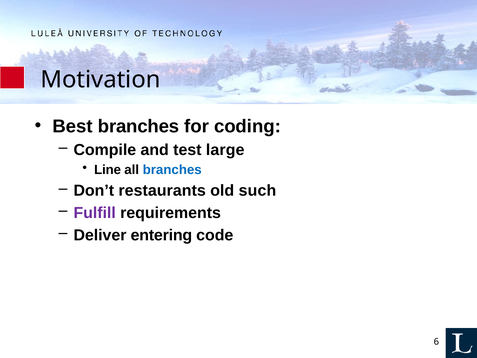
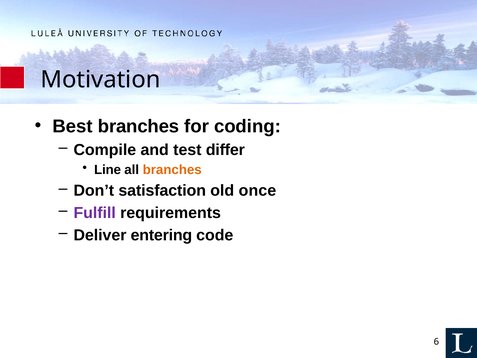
large: large -> differ (225, 150)
branches colour: blue -> orange (172, 170)
restaurants: restaurants -> satisfaction (162, 191)
such: such -> once (257, 191)
